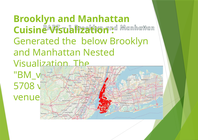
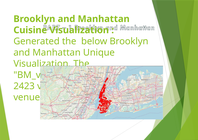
Manhattan Nested: Nested -> Unique (99, 53)
5708: 5708 -> 2423 (24, 86)
